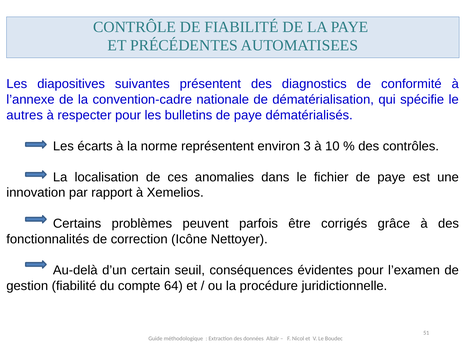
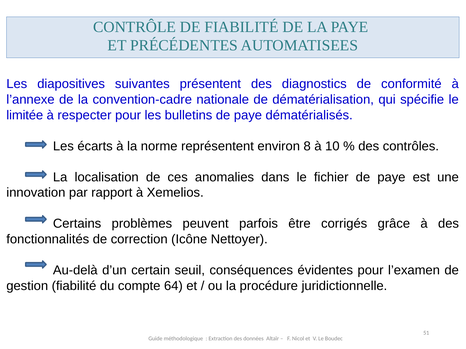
autres: autres -> limitée (25, 115)
3: 3 -> 8 (307, 146)
